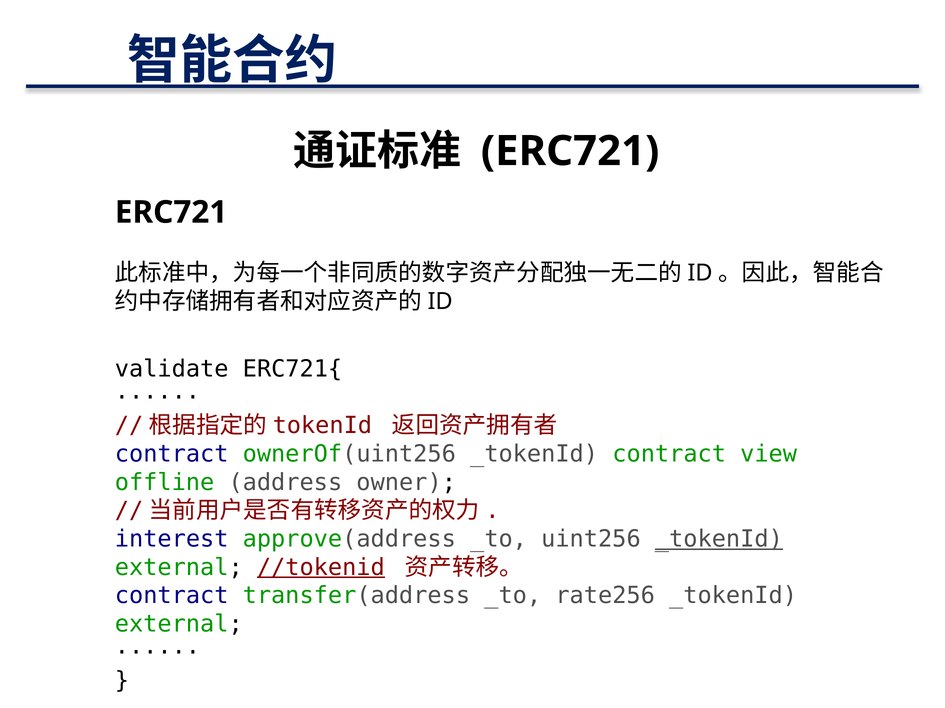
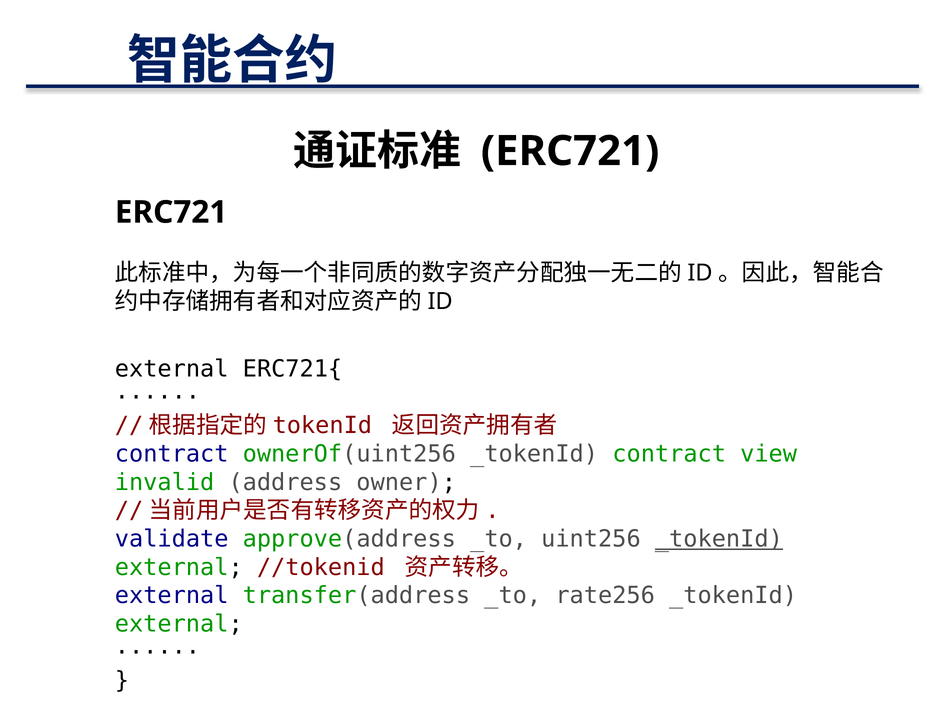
validate: validate -> external (172, 369)
offline: offline -> invalid (165, 483)
interest: interest -> validate (172, 540)
//tokenid underline: present -> none (321, 568)
contract: contract -> external (172, 596)
